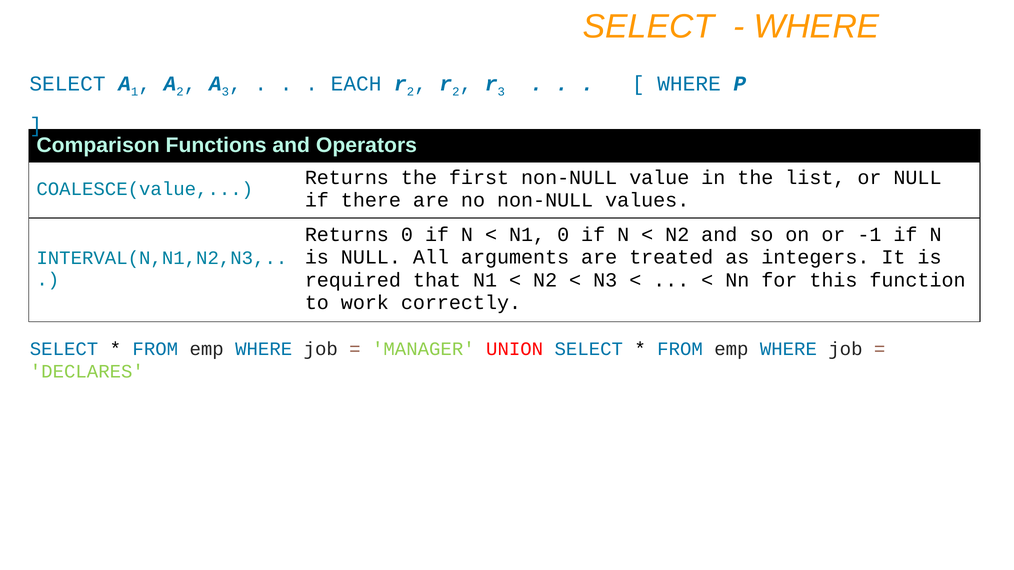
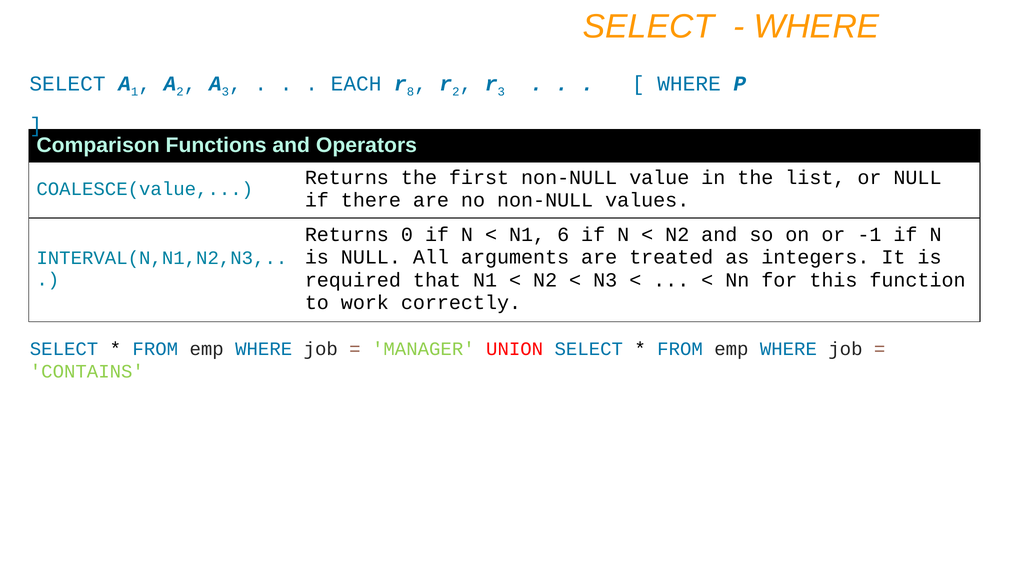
2: 2 -> 8 (410, 92)
N1 0: 0 -> 6 (563, 235)
DECLARES: DECLARES -> CONTAINS (87, 372)
